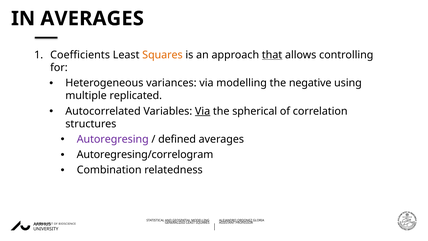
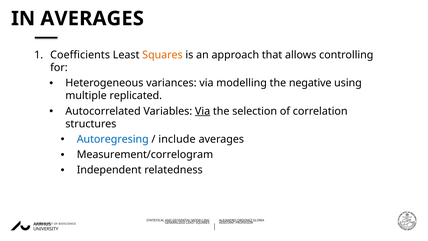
that underline: present -> none (272, 55)
spherical: spherical -> selection (255, 111)
Autoregresing colour: purple -> blue (113, 139)
defined: defined -> include (177, 139)
Autoregresing/correlogram: Autoregresing/correlogram -> Measurement/correlogram (145, 155)
Combination: Combination -> Independent (109, 170)
